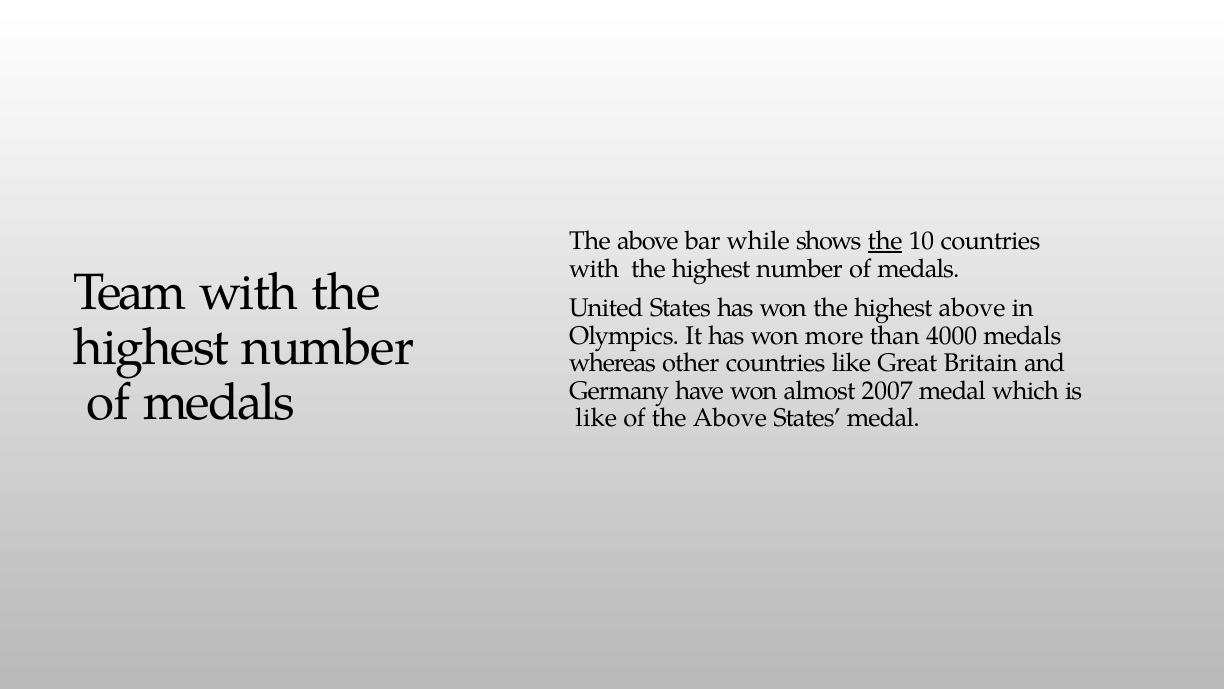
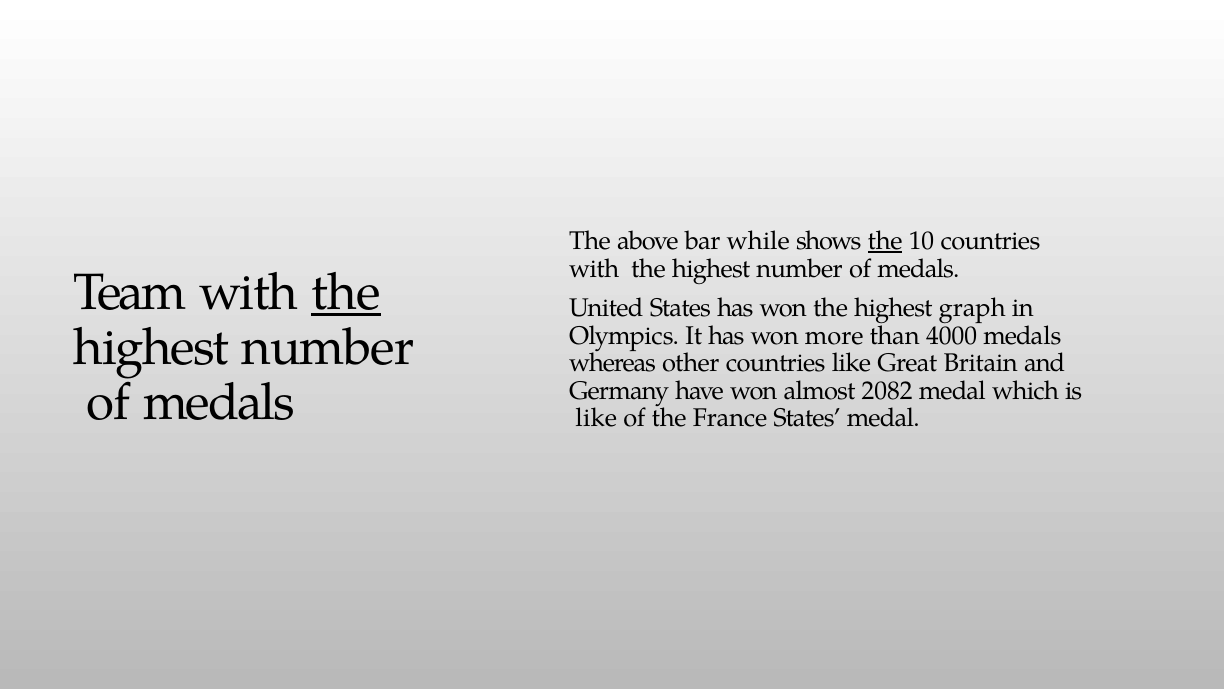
the underline: none -> present (346, 292)
highest above: above -> graph (972, 308)
2007: 2007 -> 2082 (887, 391)
of the Above: Above -> France (730, 418)
